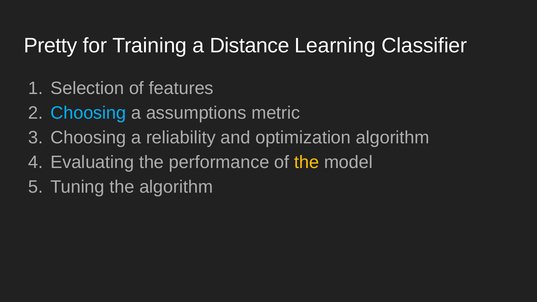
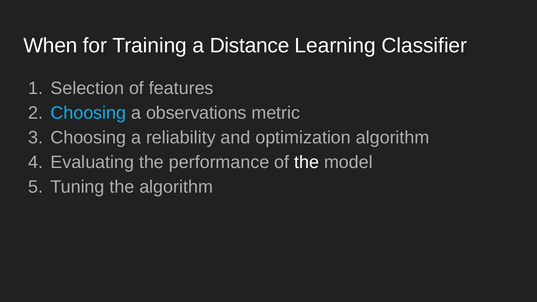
Pretty: Pretty -> When (50, 45)
assumptions: assumptions -> observations (196, 113)
the colour: yellow -> white (307, 162)
